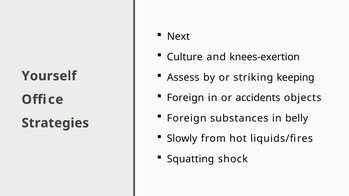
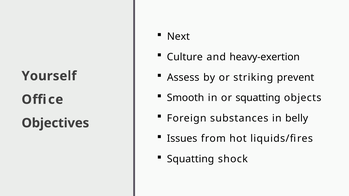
knees-exertion: knees-exertion -> heavy-exertion (265, 57)
keeping: keeping -> prevent (296, 78)
Foreign: Foreign -> Smooth (186, 98)
or accidents: accidents -> squatting (258, 98)
Strategies: Strategies -> Objectives (55, 123)
Slowly: Slowly -> Issues (182, 139)
